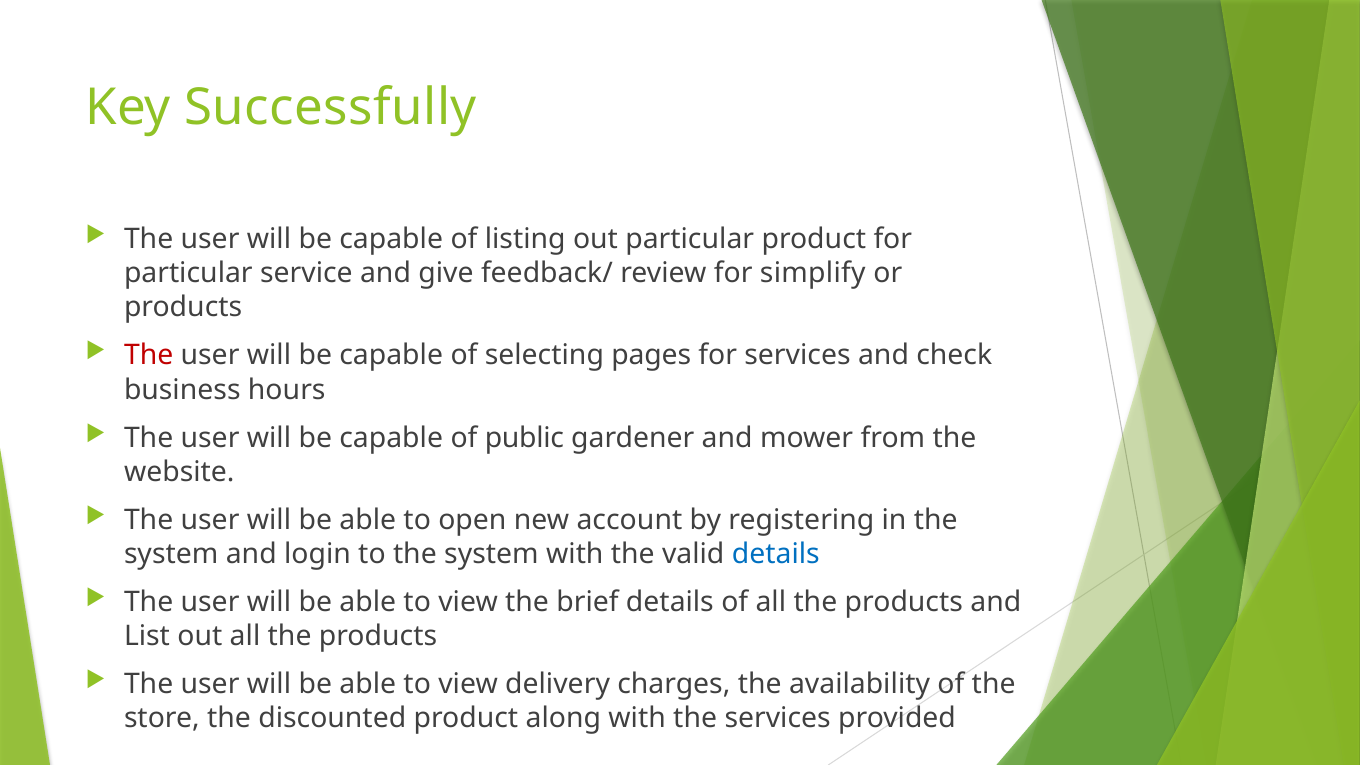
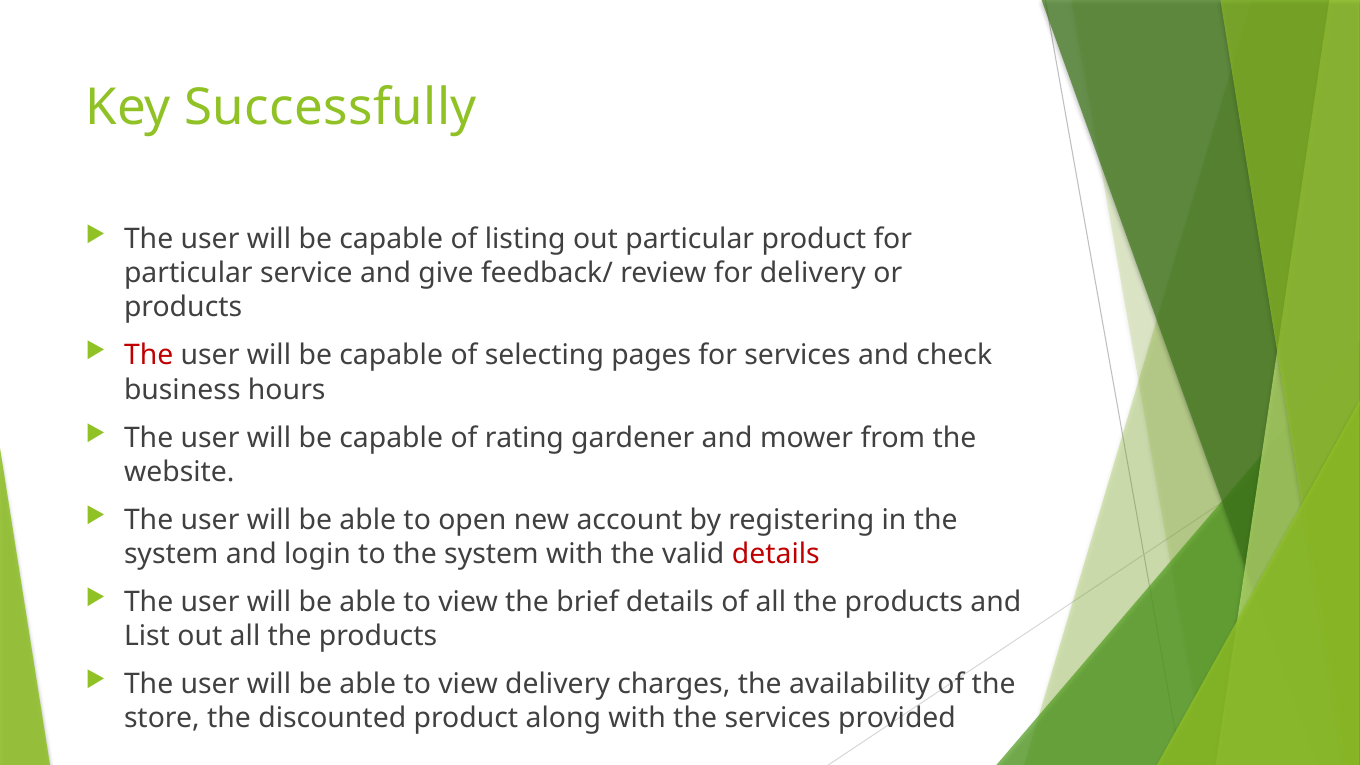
for simplify: simplify -> delivery (813, 273)
public: public -> rating (524, 438)
details colour: blue -> red (776, 554)
